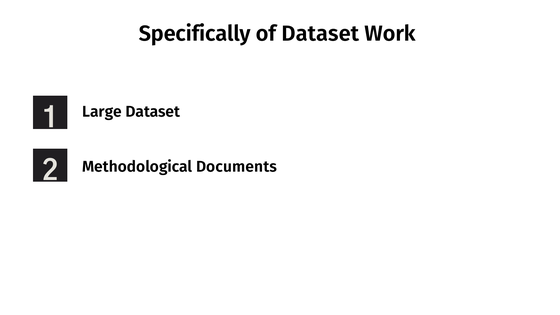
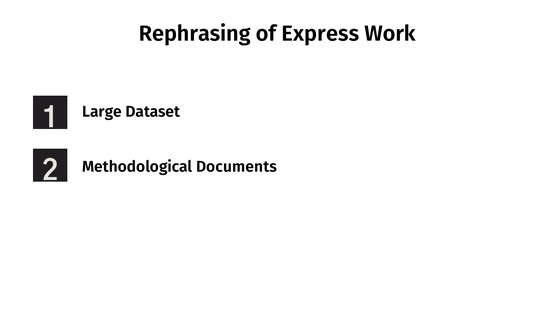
Specifically: Specifically -> Rephrasing (195, 34)
of Dataset: Dataset -> Express (320, 34)
